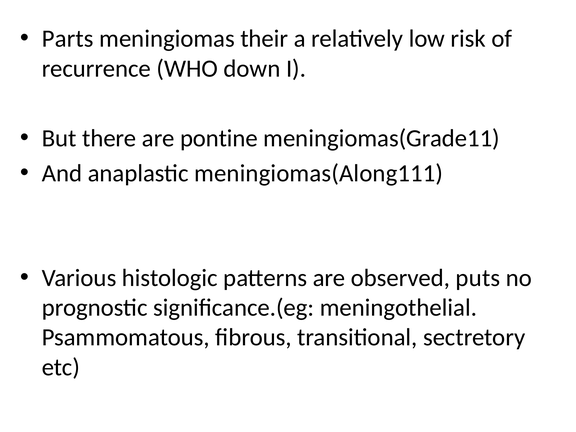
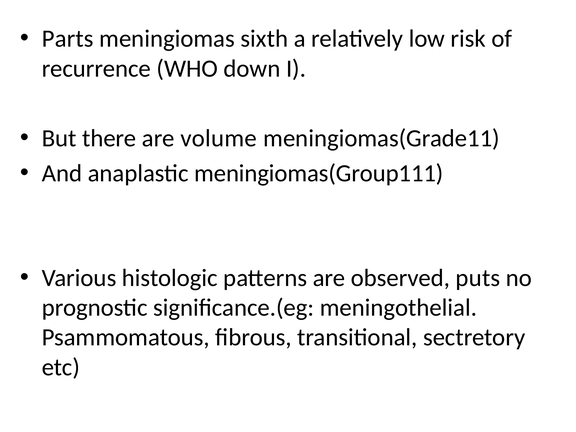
their: their -> sixth (264, 39)
pontine: pontine -> volume (219, 138)
meningiomas(Along111: meningiomas(Along111 -> meningiomas(Group111 (319, 173)
